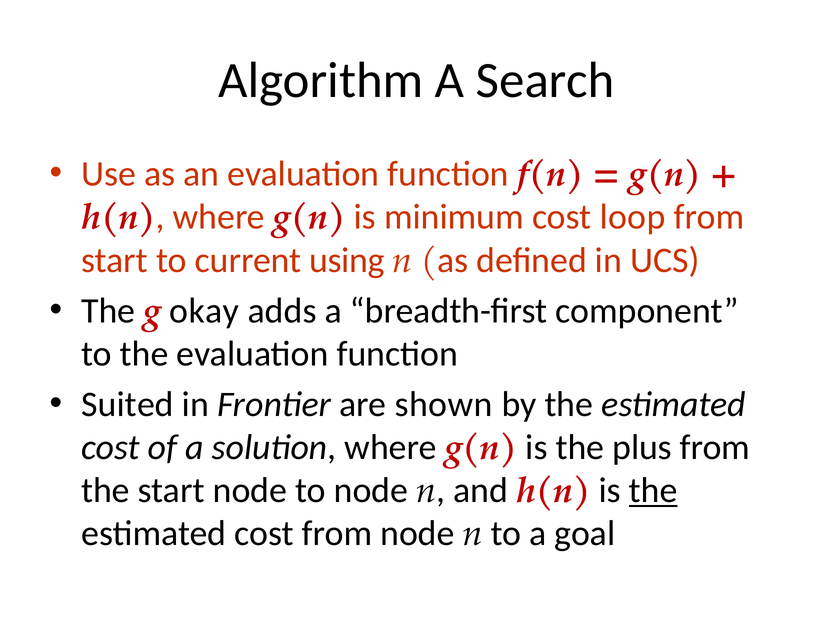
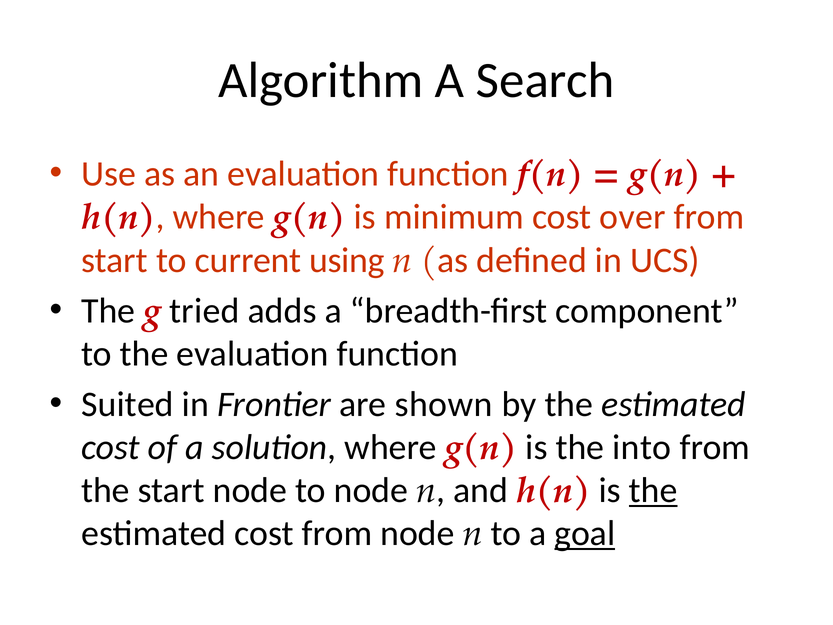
loop: loop -> over (633, 217)
okay: okay -> tried (204, 311)
plus: plus -> into (642, 447)
goal underline: none -> present (585, 533)
